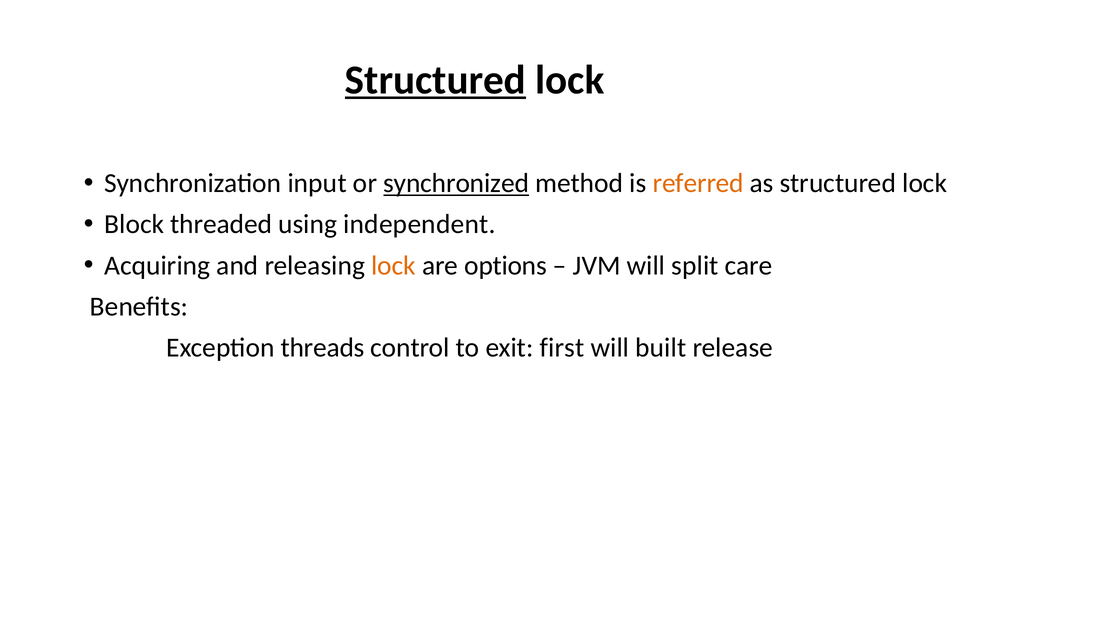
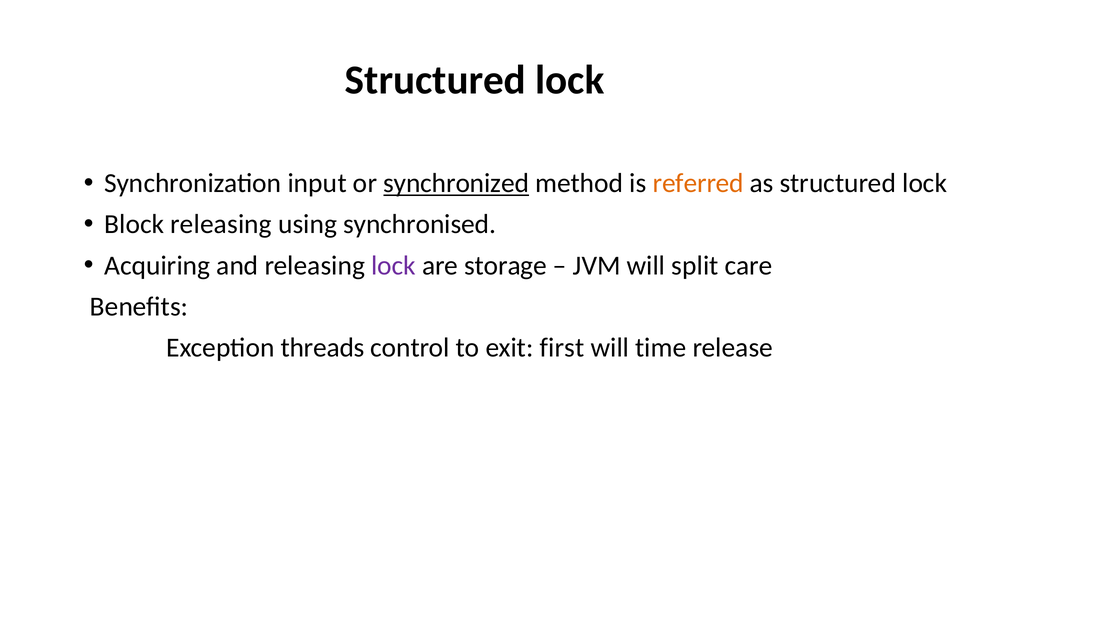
Structured underline: present -> none (435, 80)
Block threaded: threaded -> releasing (221, 224)
independent: independent -> synchronised (420, 224)
lock colour: orange -> purple (393, 266)
options: options -> storage (506, 266)
built: built -> time (661, 348)
